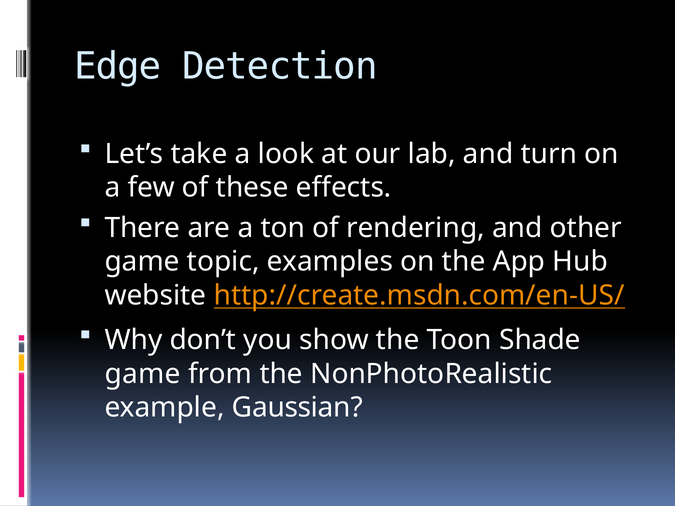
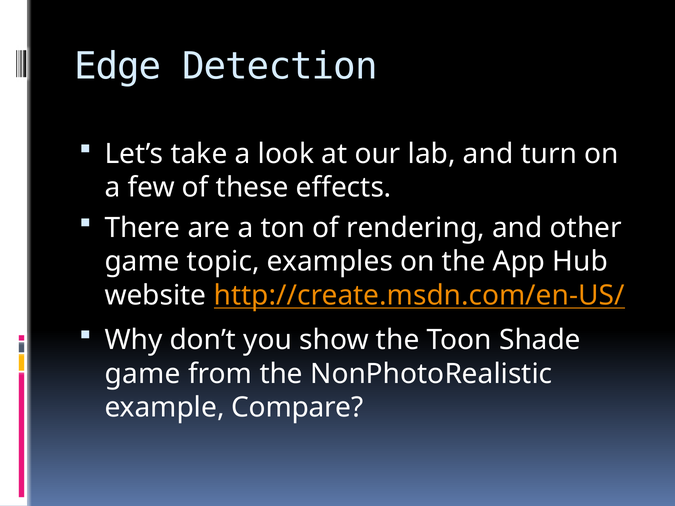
Gaussian: Gaussian -> Compare (297, 408)
